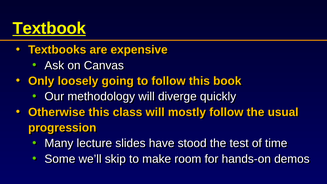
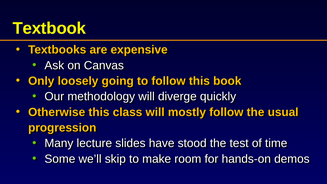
Textbook underline: present -> none (49, 28)
